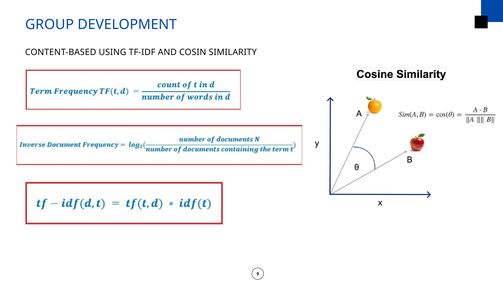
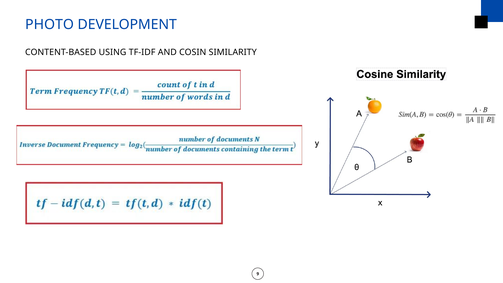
GROUP: GROUP -> PHOTO (50, 24)
